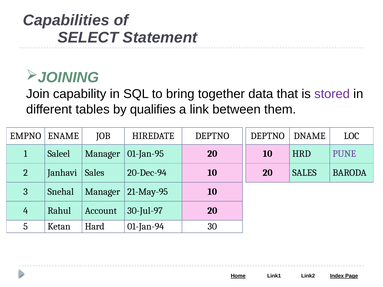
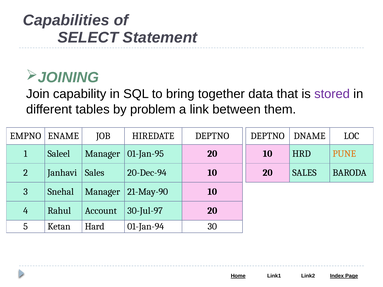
qualifies: qualifies -> problem (153, 109)
PUNE colour: purple -> orange (344, 154)
21-May-95: 21-May-95 -> 21-May-90 (148, 192)
